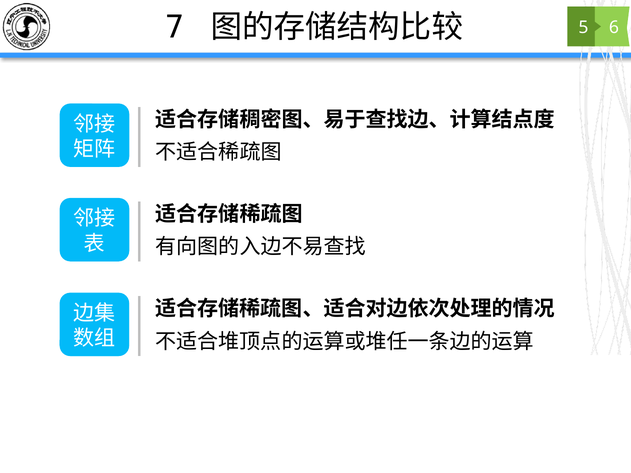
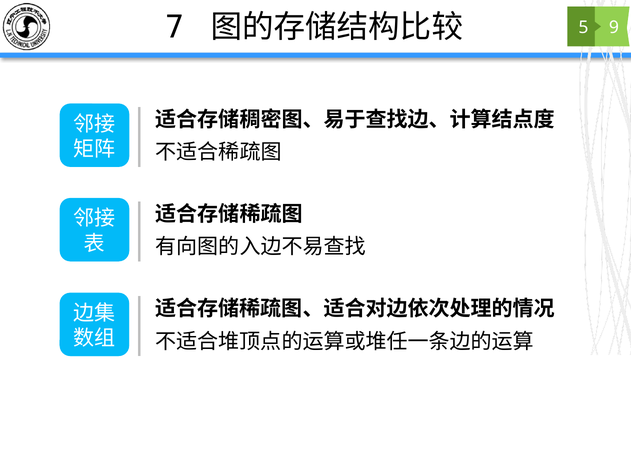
6: 6 -> 9 (614, 28)
